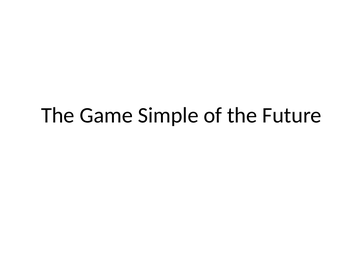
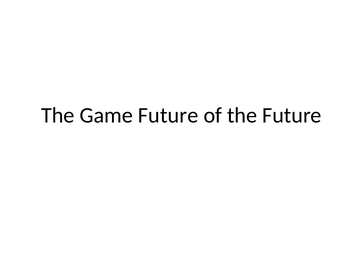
Game Simple: Simple -> Future (168, 115)
